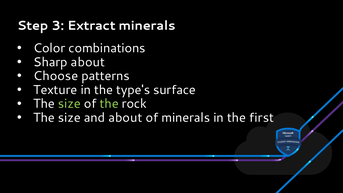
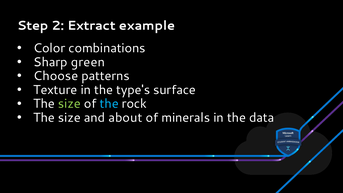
3: 3 -> 2 (58, 26)
Extract minerals: minerals -> example (147, 26)
Sharp about: about -> green (88, 62)
the colour: light green -> light blue (109, 104)
first: first -> data (262, 118)
